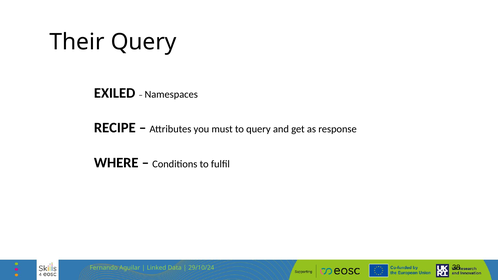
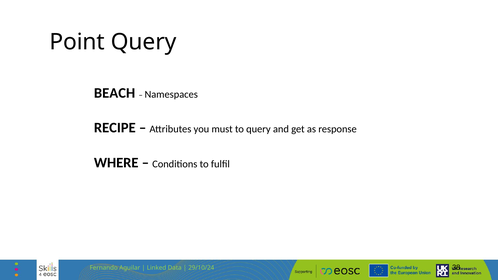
Their: Their -> Point (77, 42)
EXILED: EXILED -> BEACH (115, 93)
